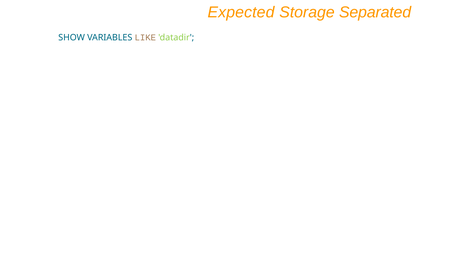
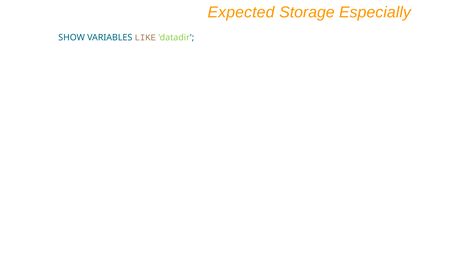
Separated: Separated -> Especially (375, 12)
